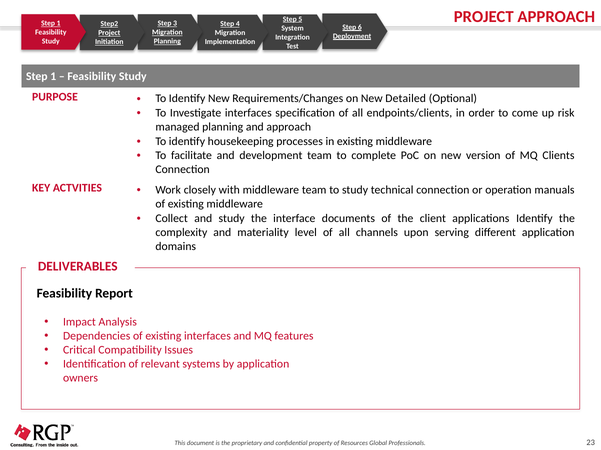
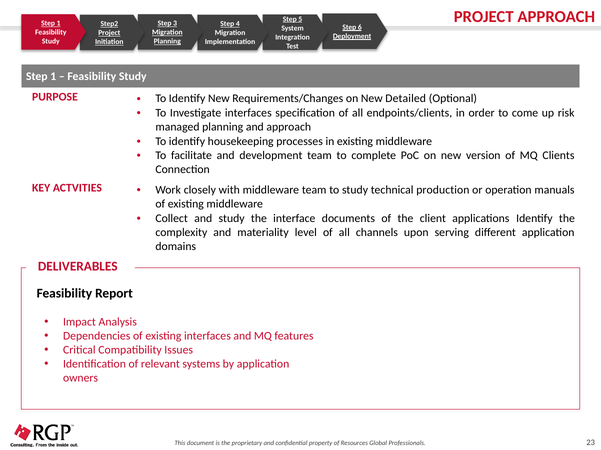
technical connection: connection -> production (443, 190)
